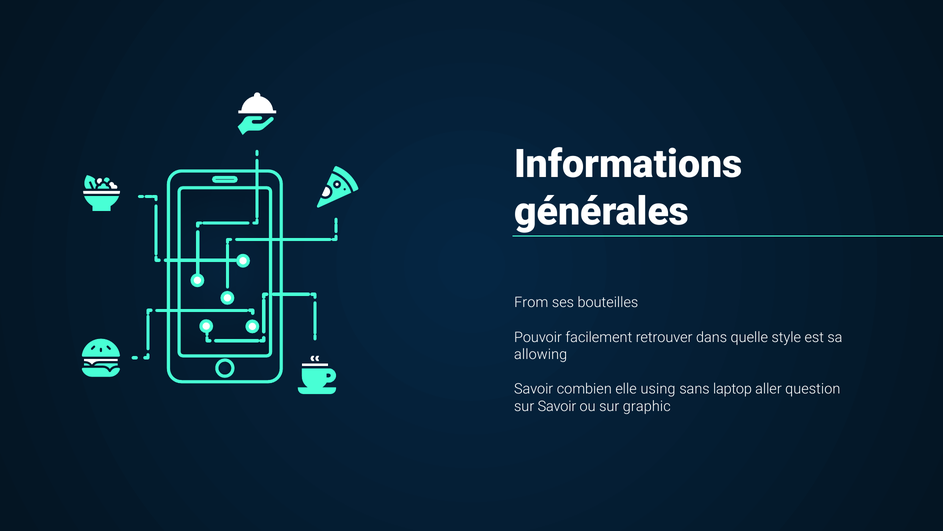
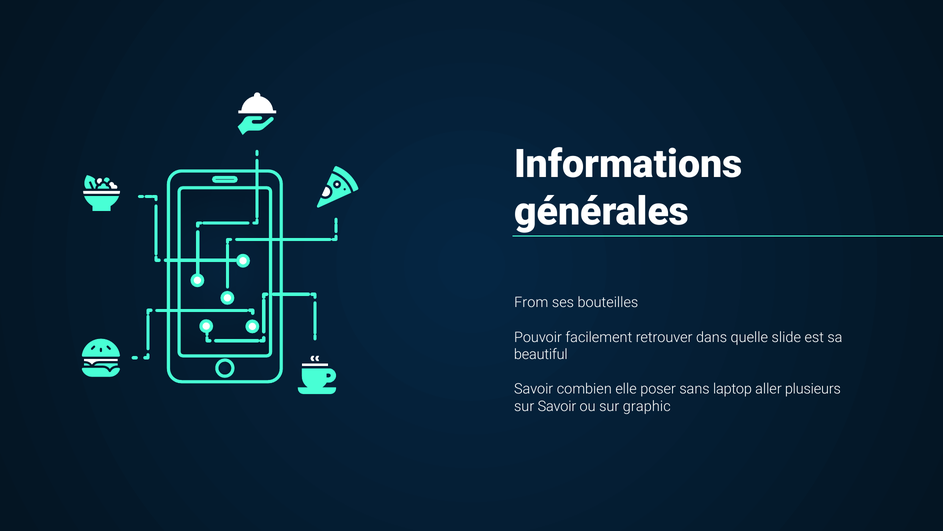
style: style -> slide (786, 337)
allowing: allowing -> beautiful (541, 354)
using: using -> poser (658, 389)
question: question -> plusieurs (813, 389)
